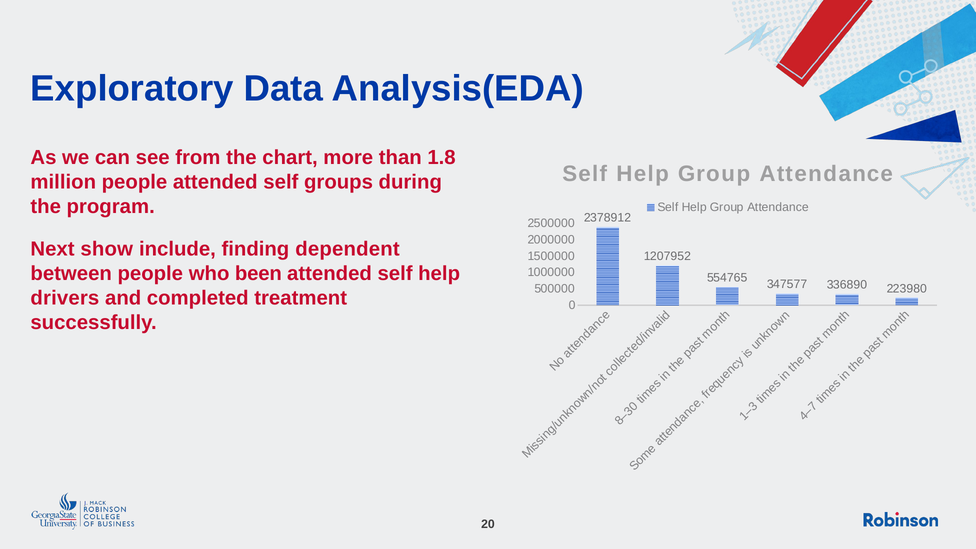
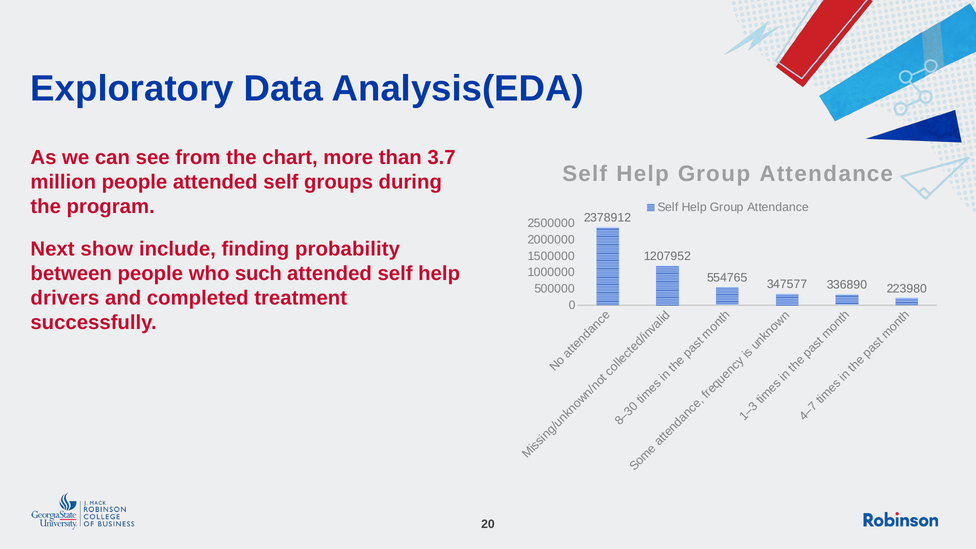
1.8: 1.8 -> 3.7 (442, 158)
dependent: dependent -> probability (348, 249)
been: been -> such (258, 274)
